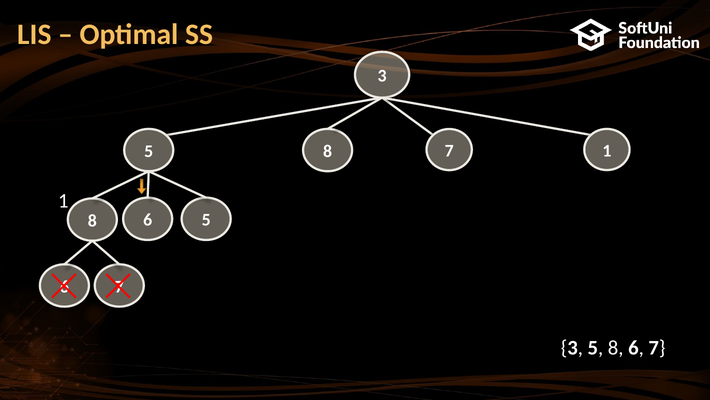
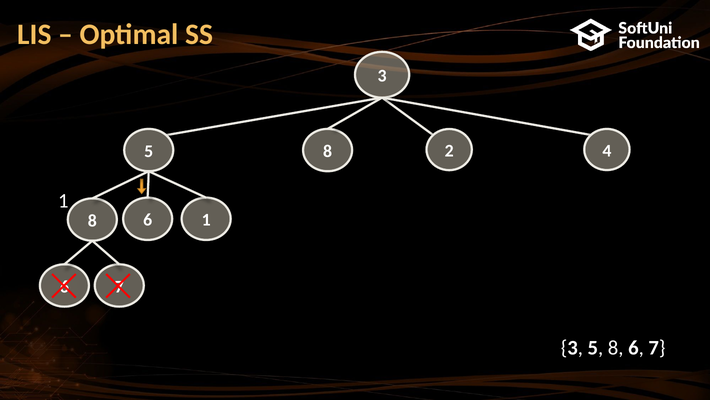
5 7: 7 -> 2 (449, 151)
8 1: 1 -> 4 (607, 151)
8 5: 5 -> 1 (206, 220)
